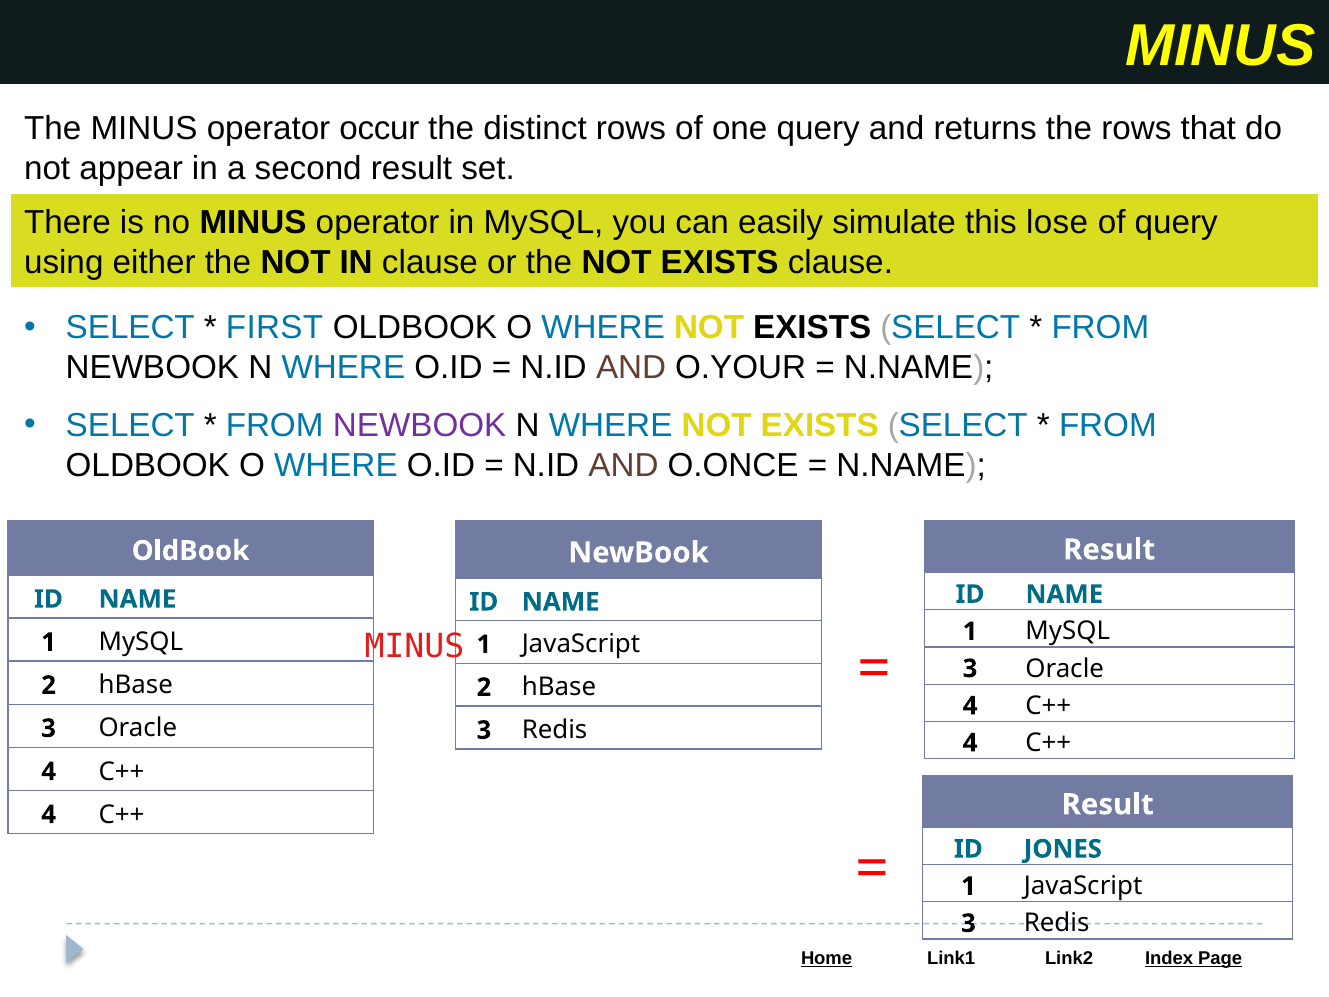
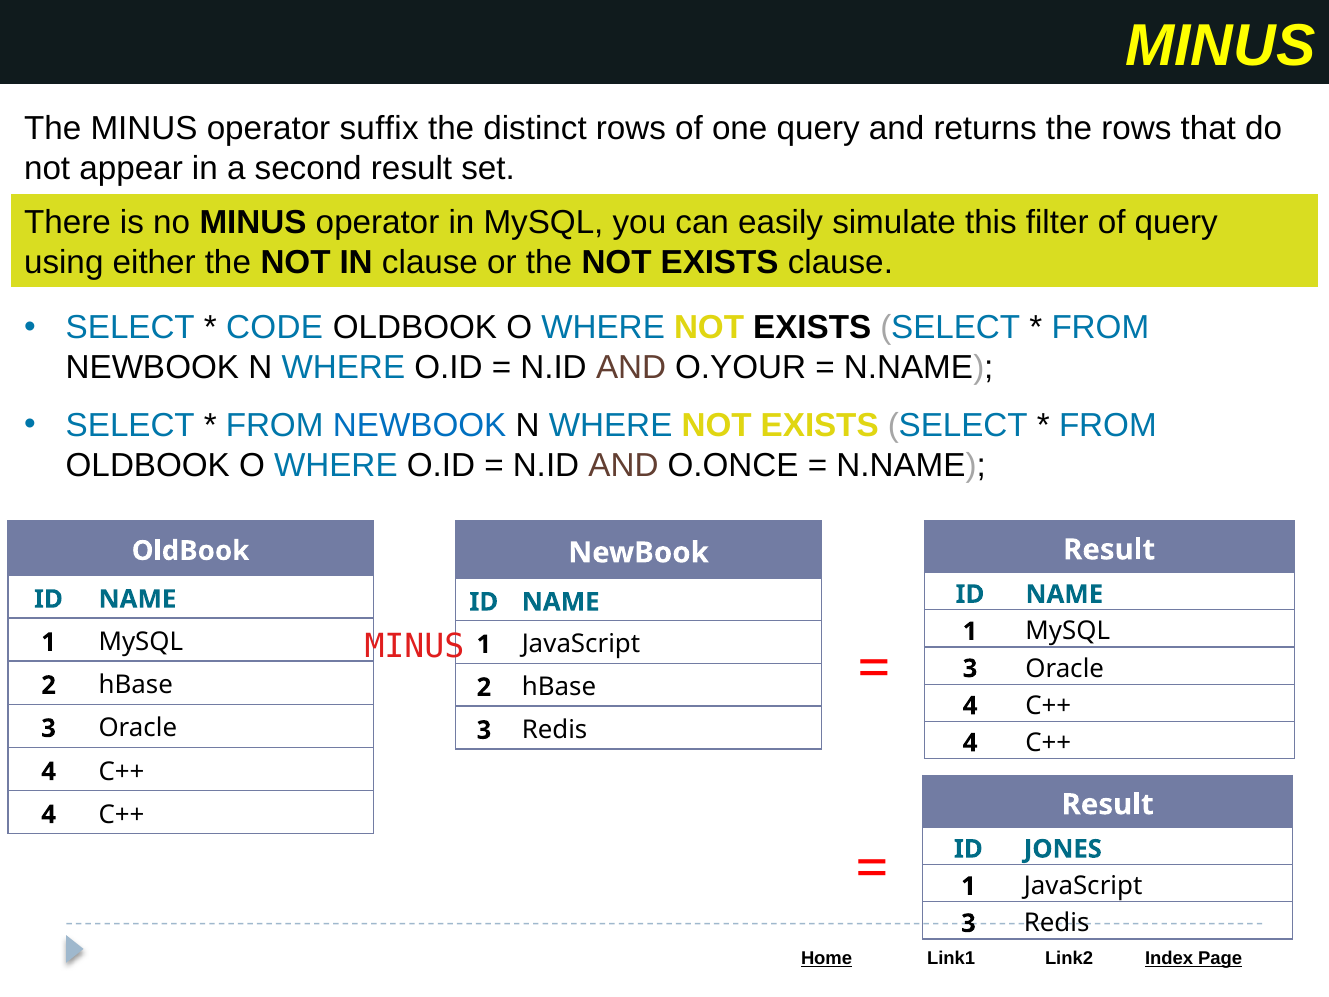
occur: occur -> suffix (379, 128)
lose: lose -> filter (1057, 223)
FIRST: FIRST -> CODE (275, 328)
NEWBOOK colour: purple -> blue (420, 425)
